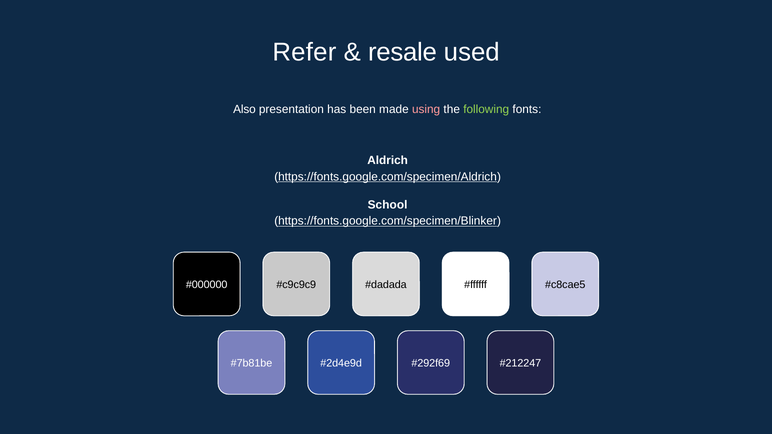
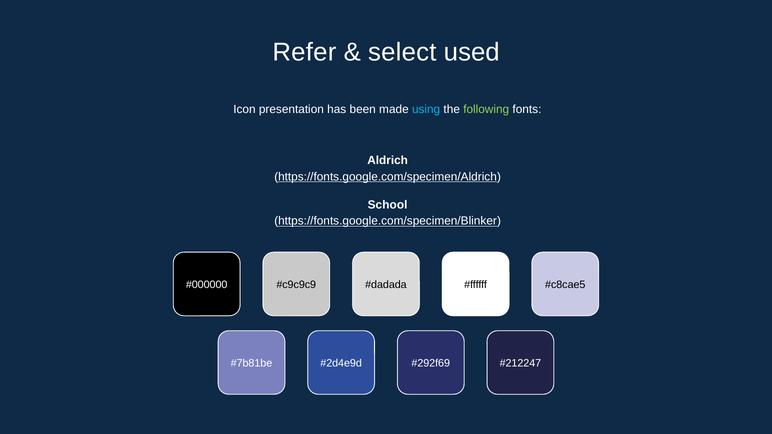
resale: resale -> select (402, 52)
Also: Also -> Icon (244, 110)
using colour: pink -> light blue (426, 110)
